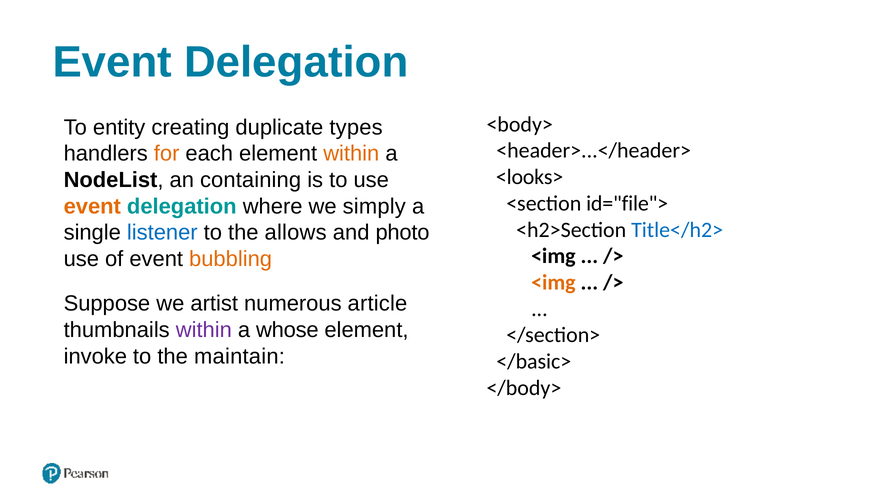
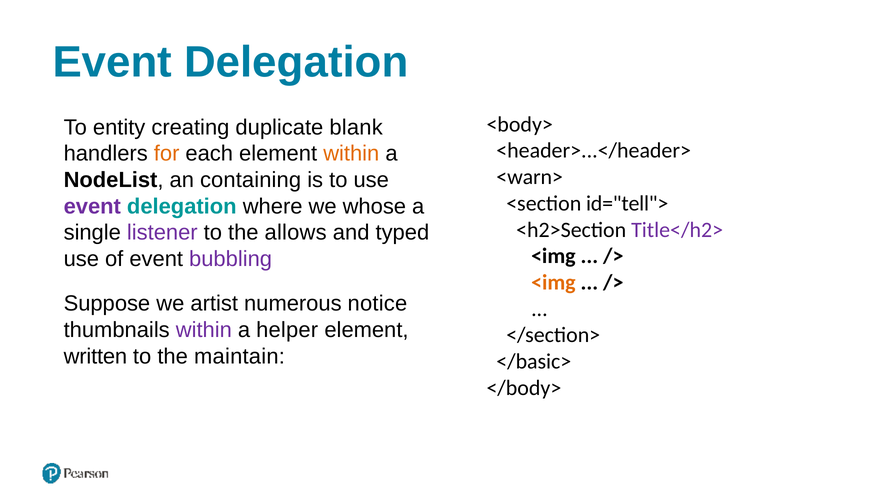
types: types -> blank (356, 127)
<looks>: <looks> -> <warn> (530, 177)
id="file">: id="file"> -> id="tell"> (627, 203)
event colour: orange -> purple (92, 206)
simply: simply -> whose (374, 206)
Title</h2> colour: blue -> purple (677, 230)
listener colour: blue -> purple (162, 233)
photo: photo -> typed (402, 233)
bubbling colour: orange -> purple (231, 259)
article: article -> notice (377, 304)
whose: whose -> helper (287, 330)
invoke: invoke -> written (95, 356)
